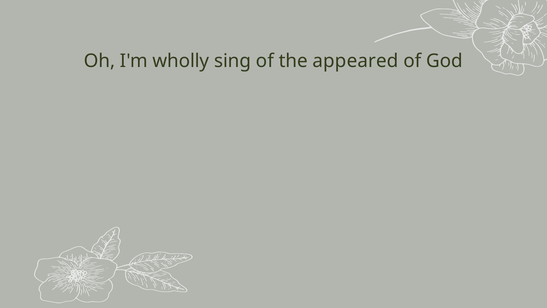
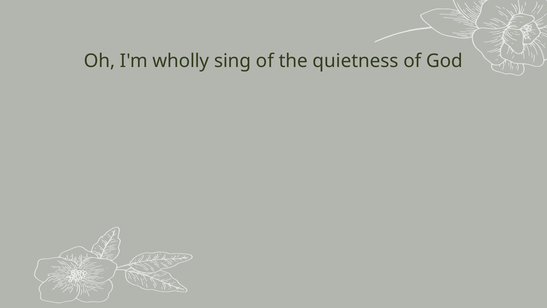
appeared: appeared -> quietness (356, 61)
